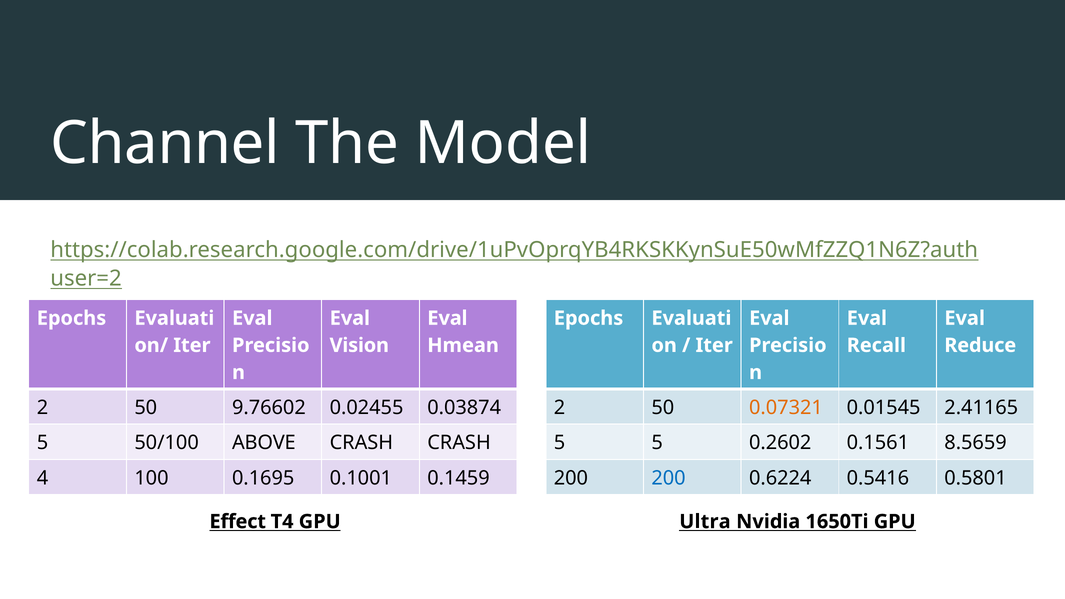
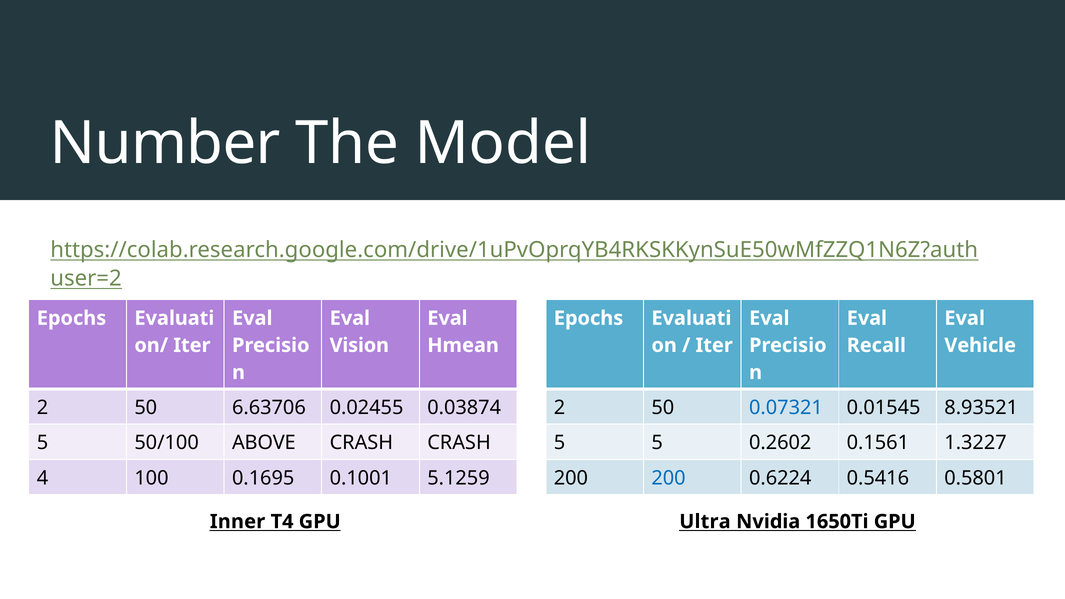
Channel: Channel -> Number (165, 144)
Reduce: Reduce -> Vehicle (980, 345)
9.76602: 9.76602 -> 6.63706 (269, 408)
0.07321 colour: orange -> blue (786, 408)
2.41165: 2.41165 -> 8.93521 (981, 408)
8.5659: 8.5659 -> 1.3227 (976, 443)
0.1459: 0.1459 -> 5.1259 (458, 478)
Effect: Effect -> Inner (238, 522)
